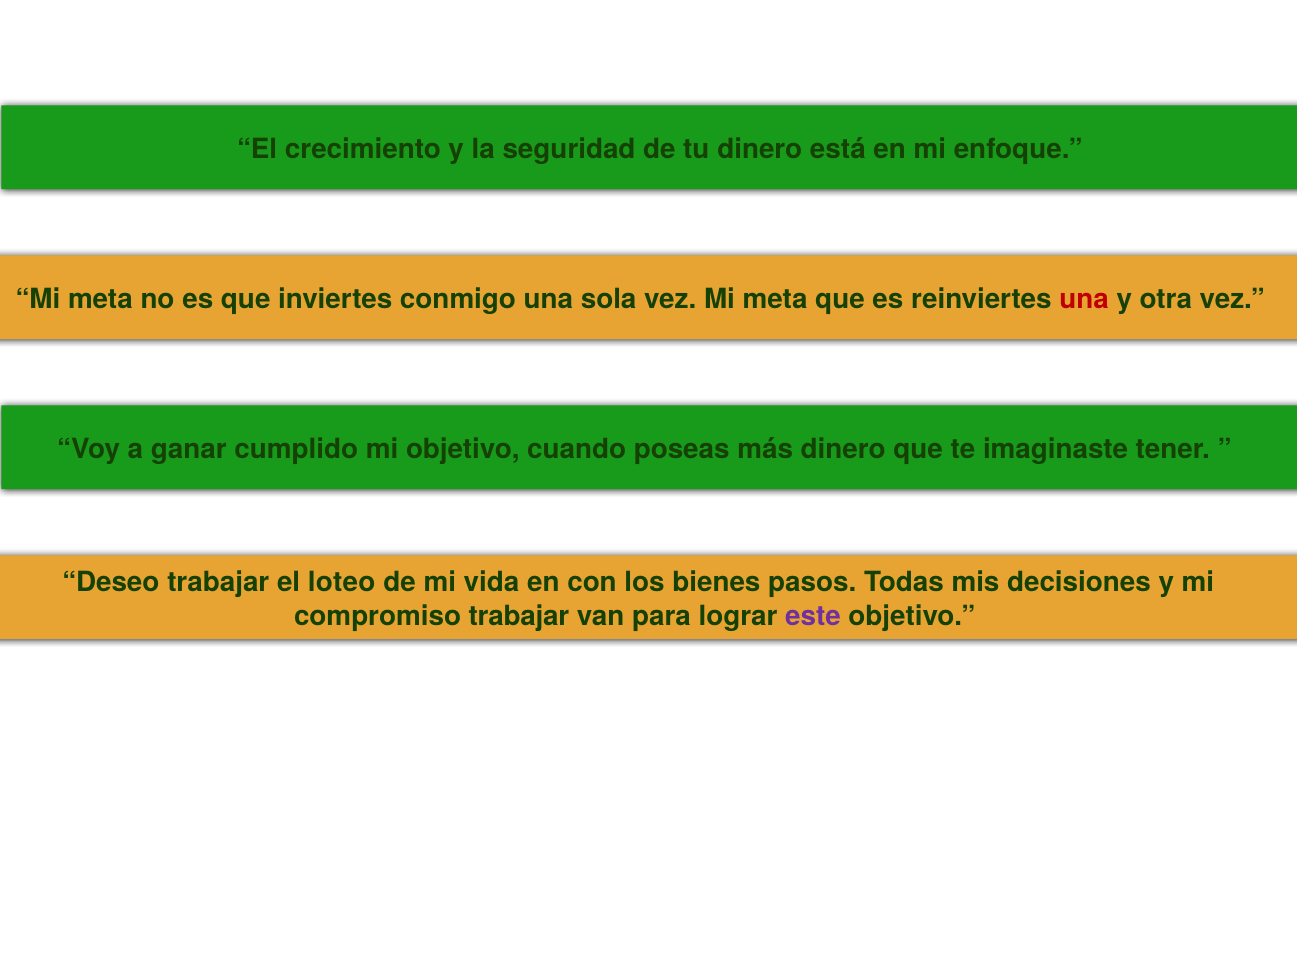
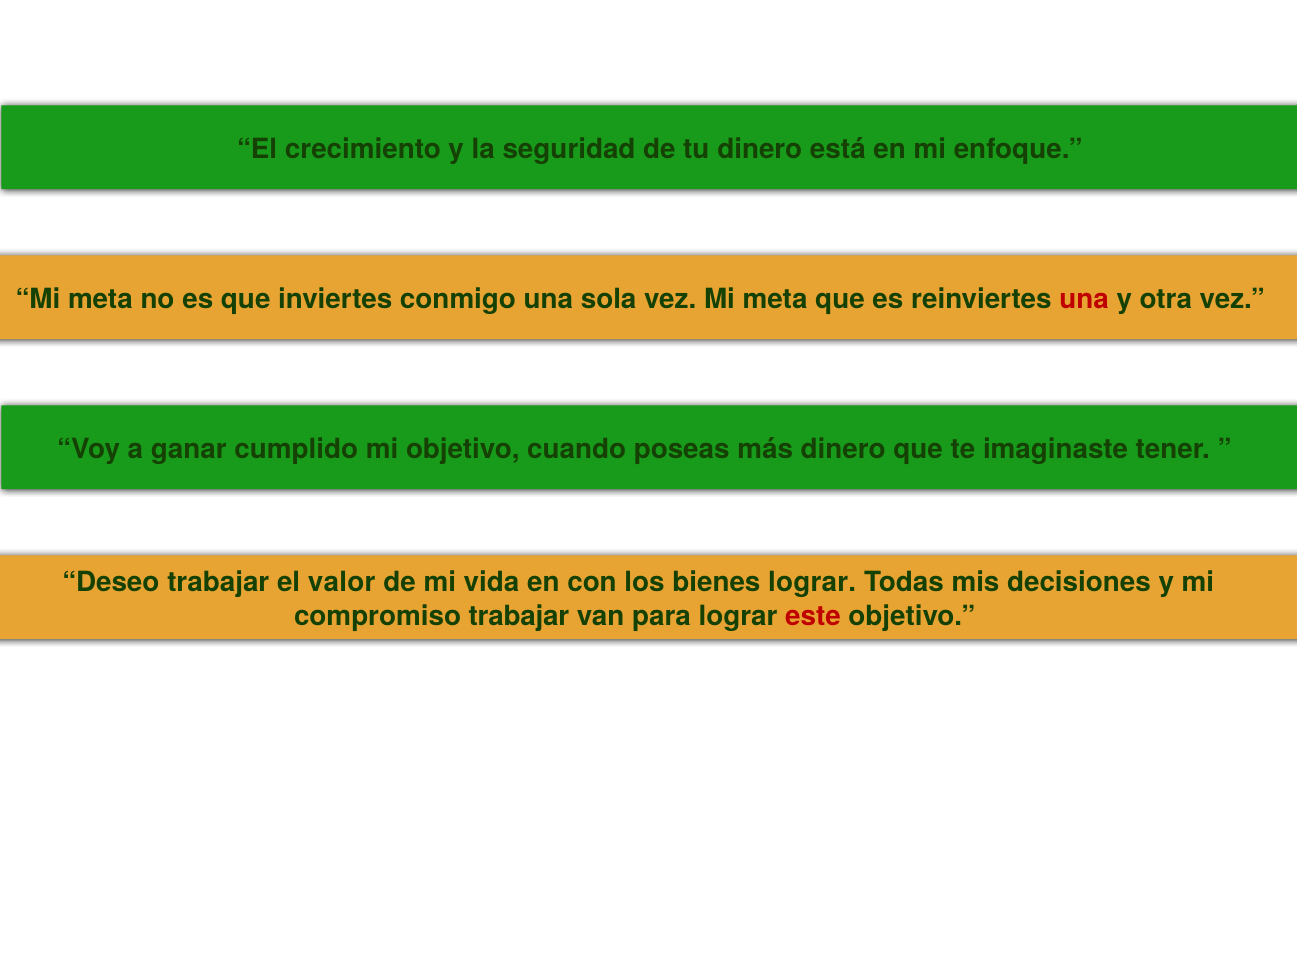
loteo: loteo -> valor (342, 583)
bienes pasos: pasos -> lograr (812, 583)
este colour: purple -> red (813, 616)
